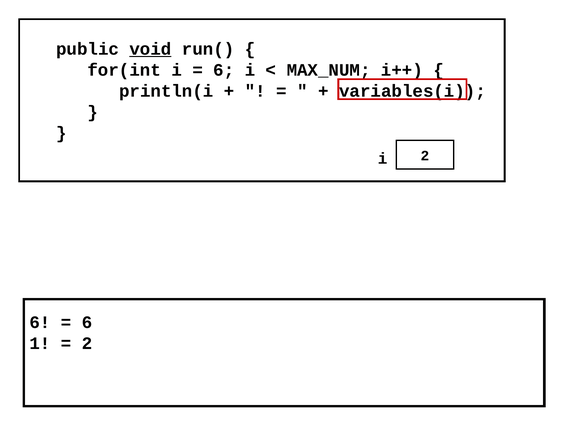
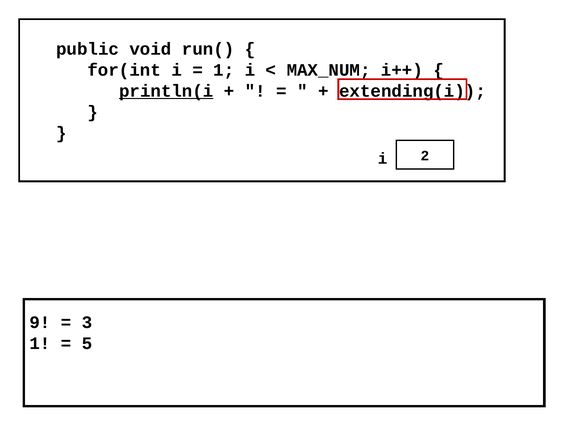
void underline: present -> none (150, 49)
6: 6 -> 1 (224, 70)
println(i underline: none -> present (166, 91)
variables(i: variables(i -> extending(i (413, 91)
6: 6 -> 9 (40, 322)
6: 6 -> 3 (87, 322)
2: 2 -> 5 (87, 343)
